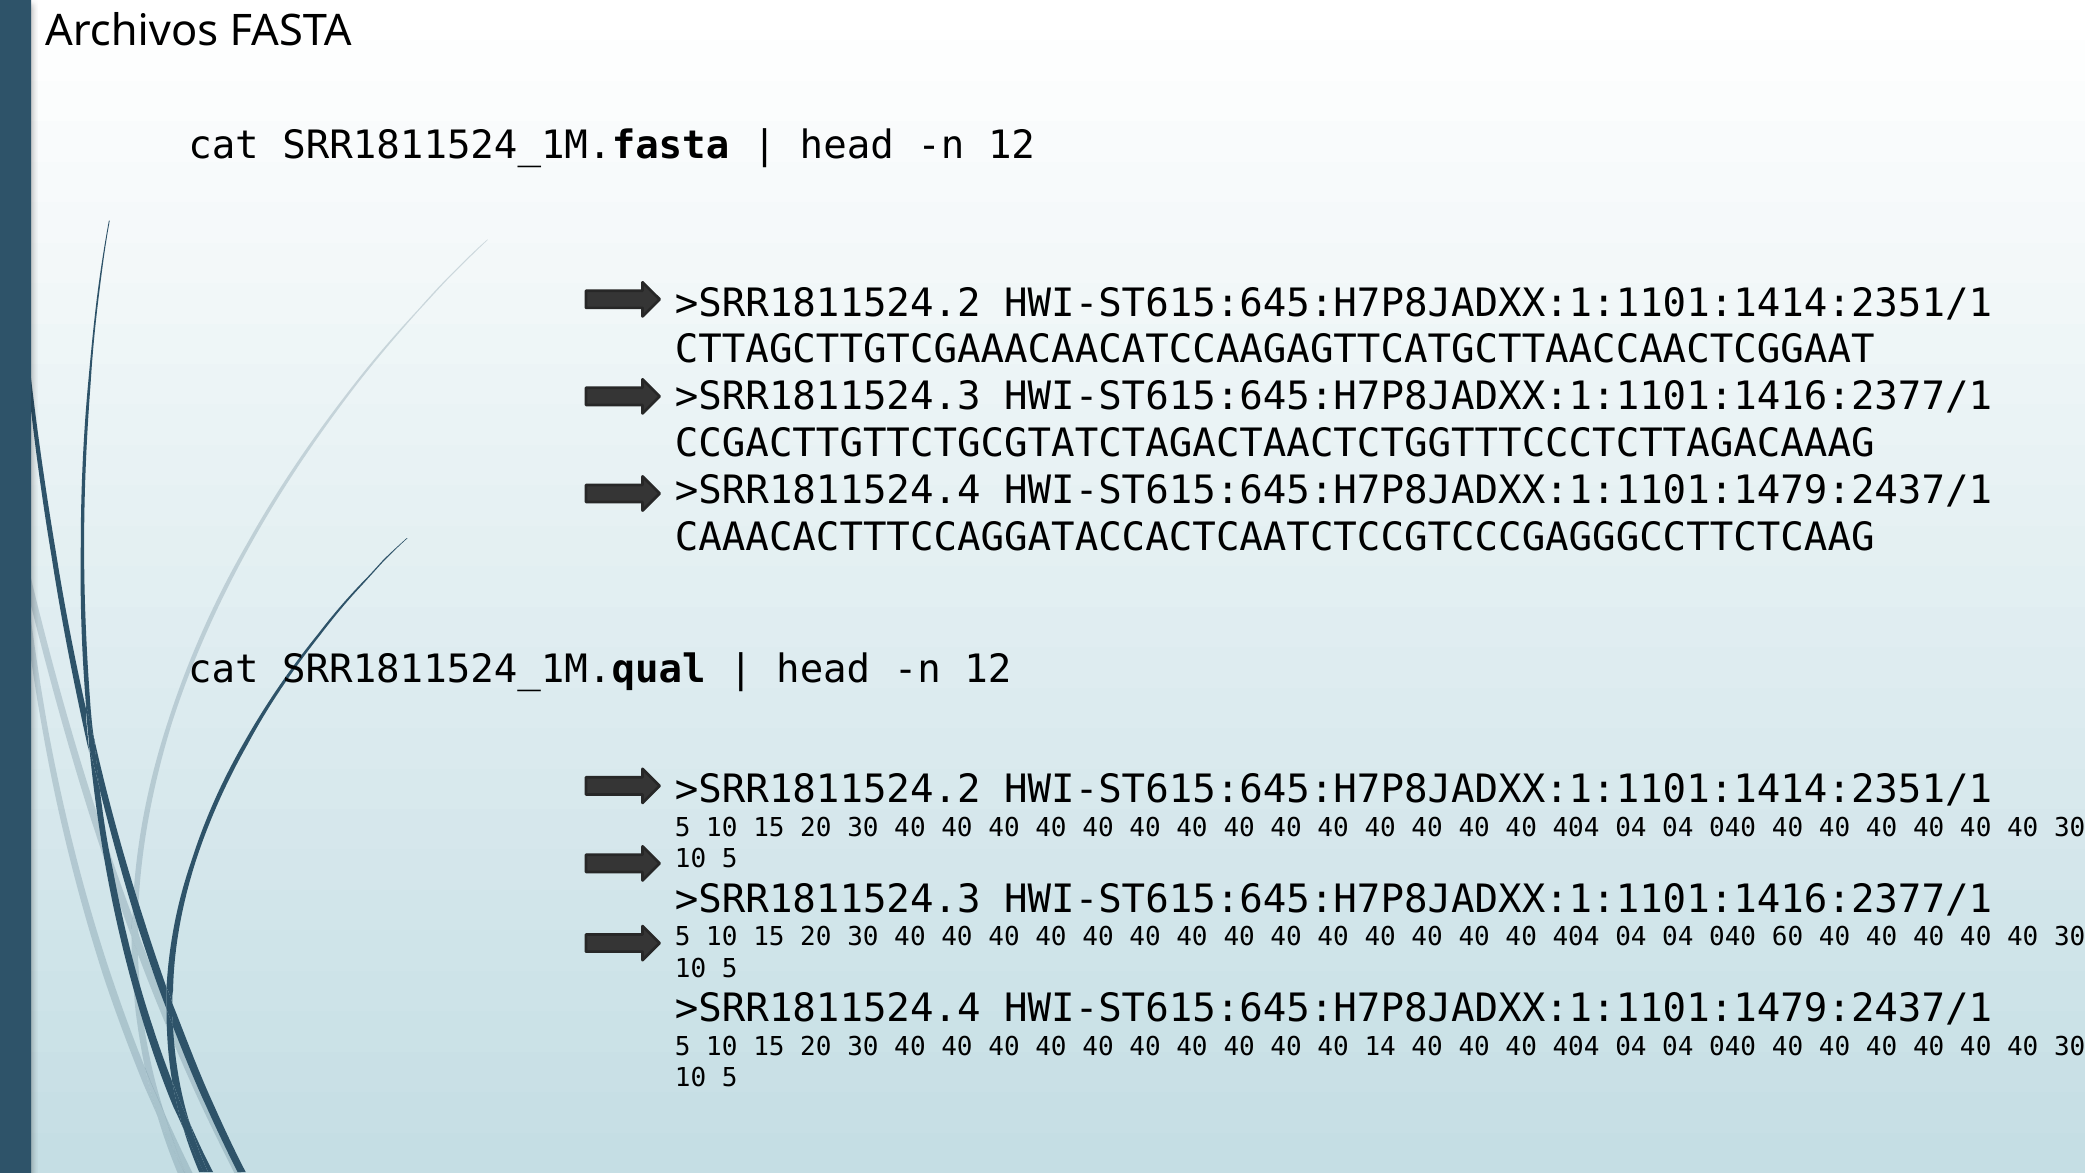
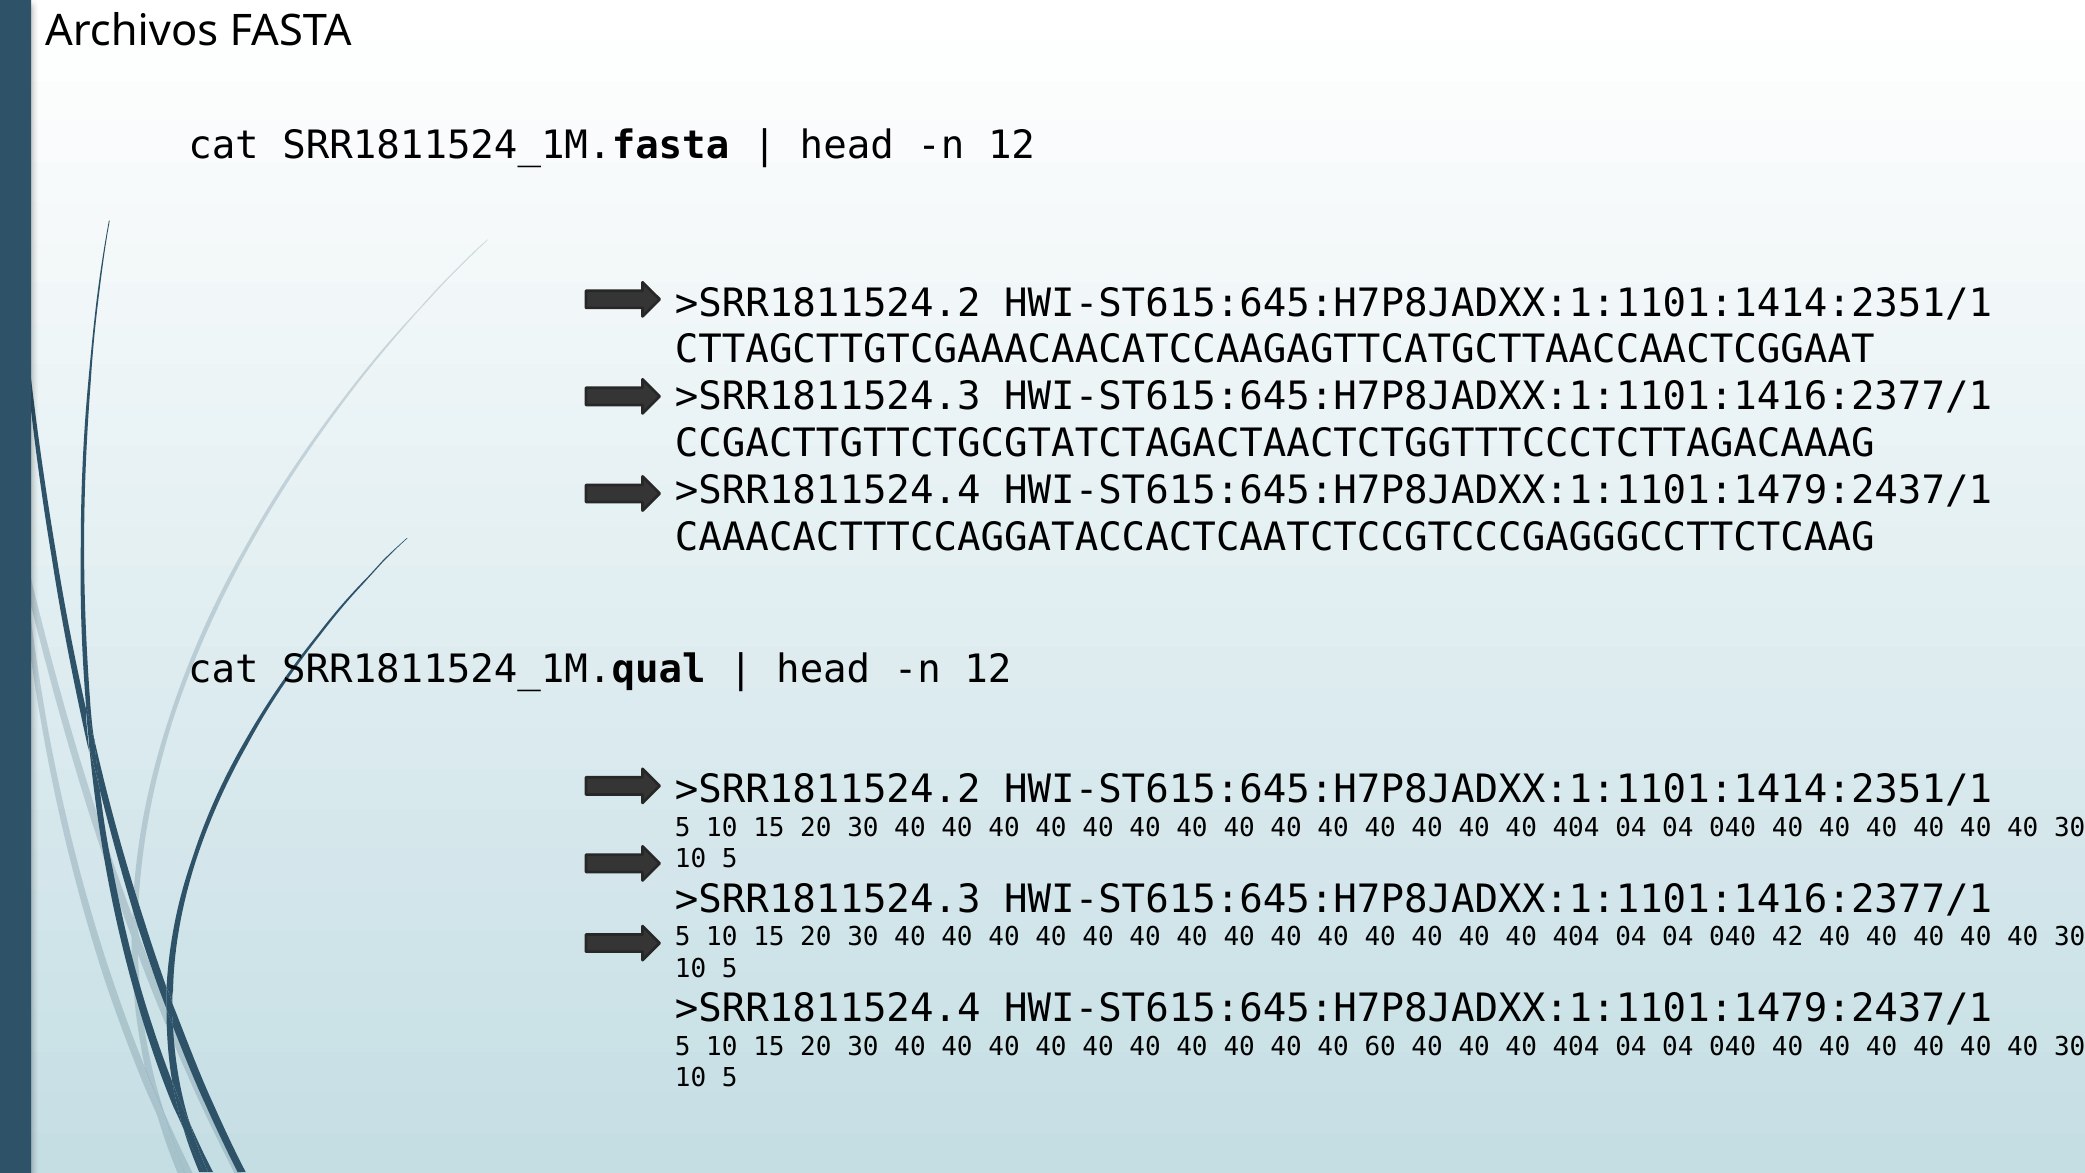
60: 60 -> 42 (1788, 937)
14: 14 -> 60 (1380, 1047)
